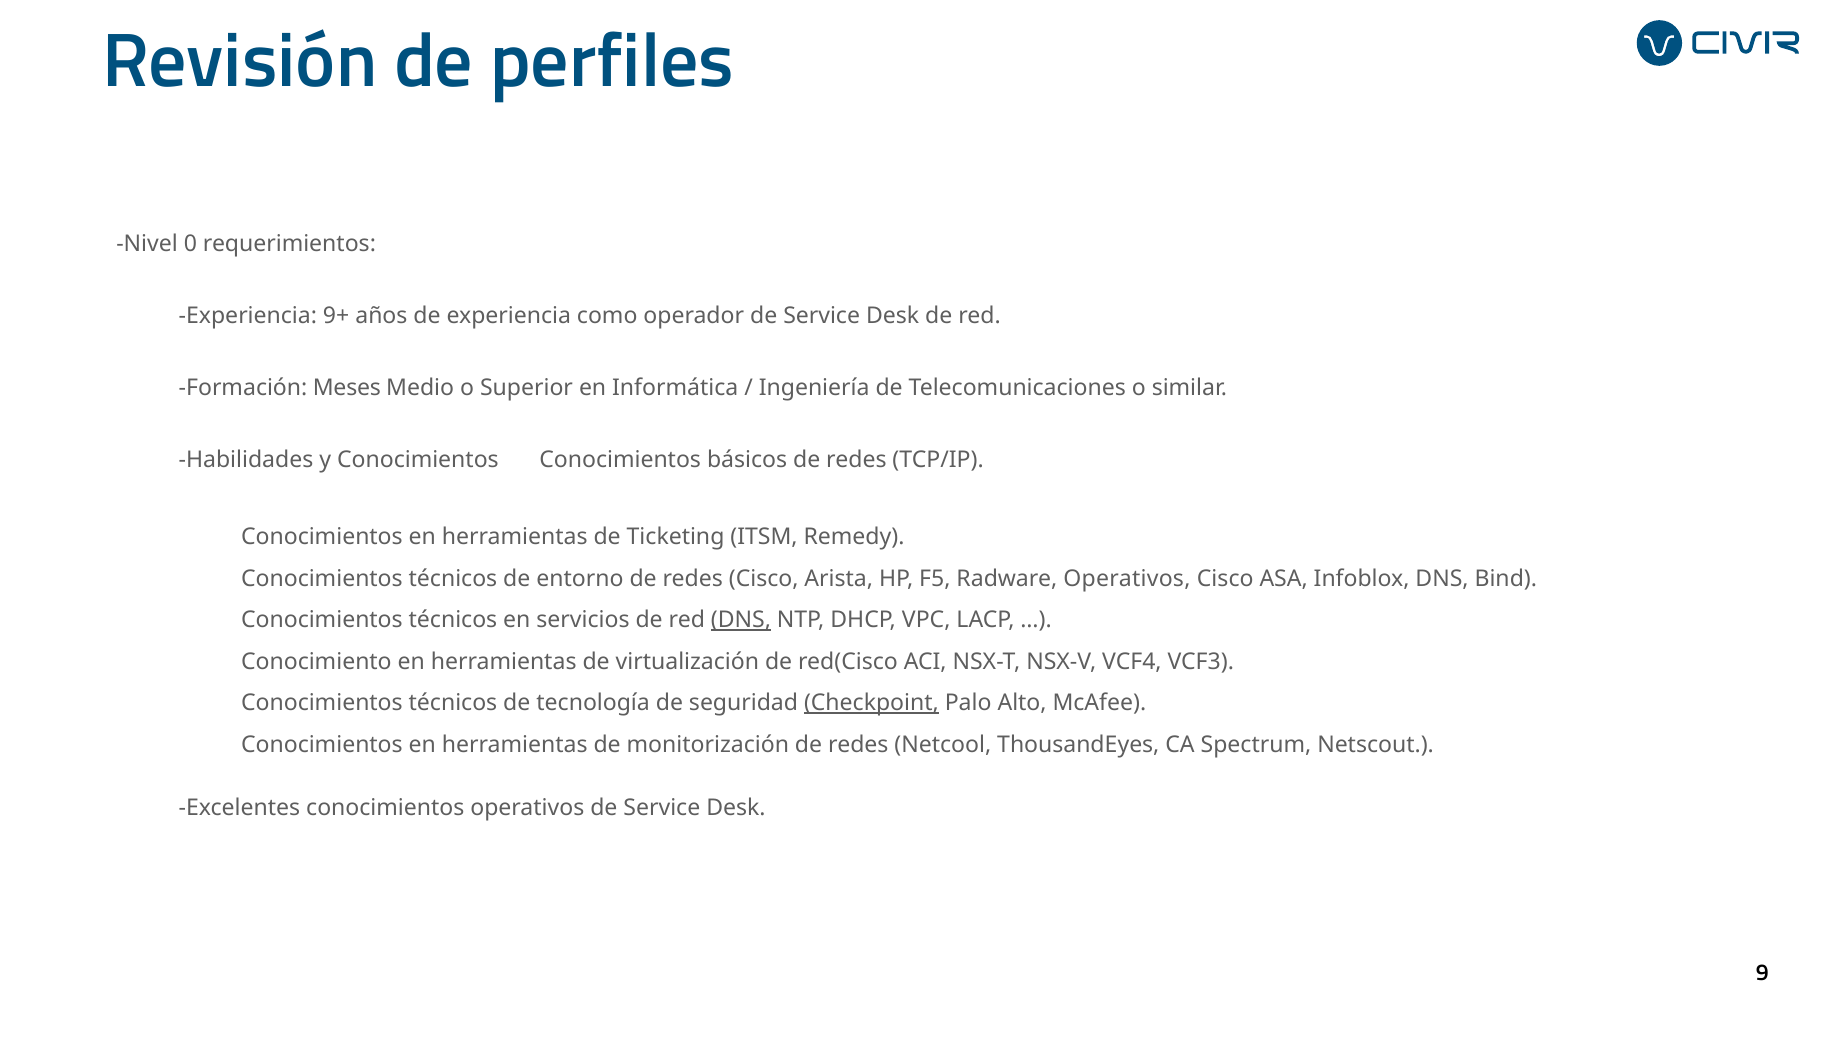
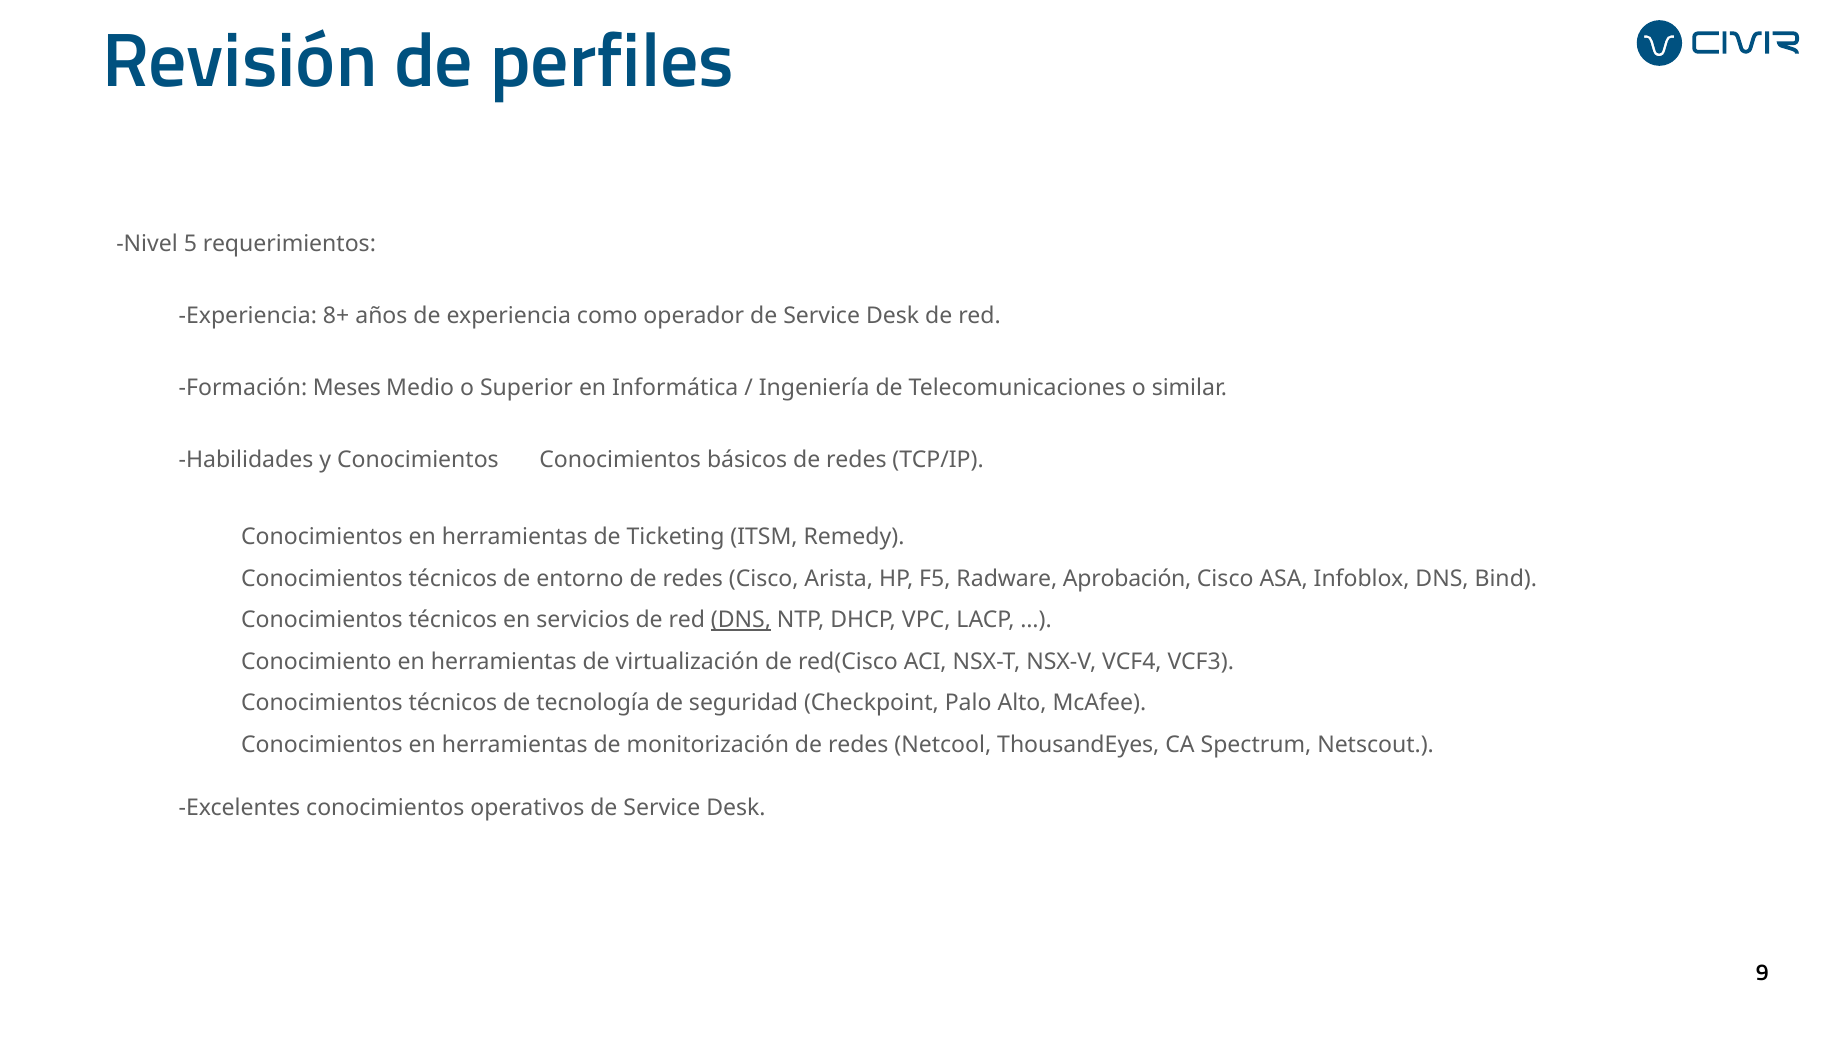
0: 0 -> 5 (190, 244)
9+: 9+ -> 8+ (336, 316)
Radware Operativos: Operativos -> Aprobación (1127, 579)
Checkpoint underline: present -> none (871, 703)
